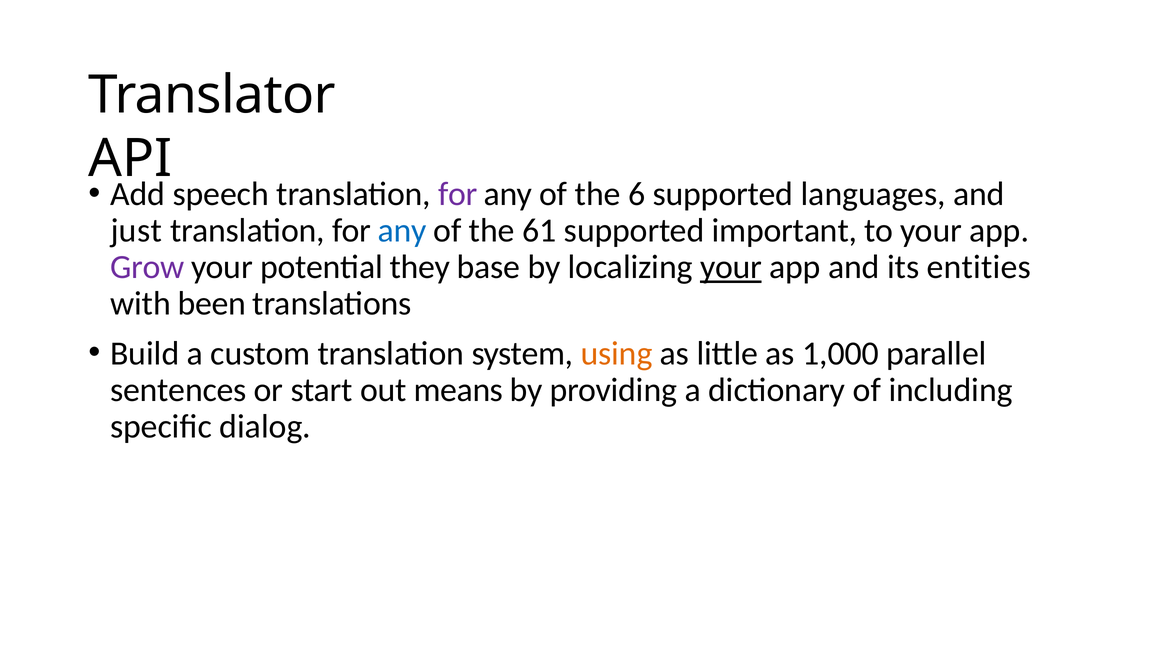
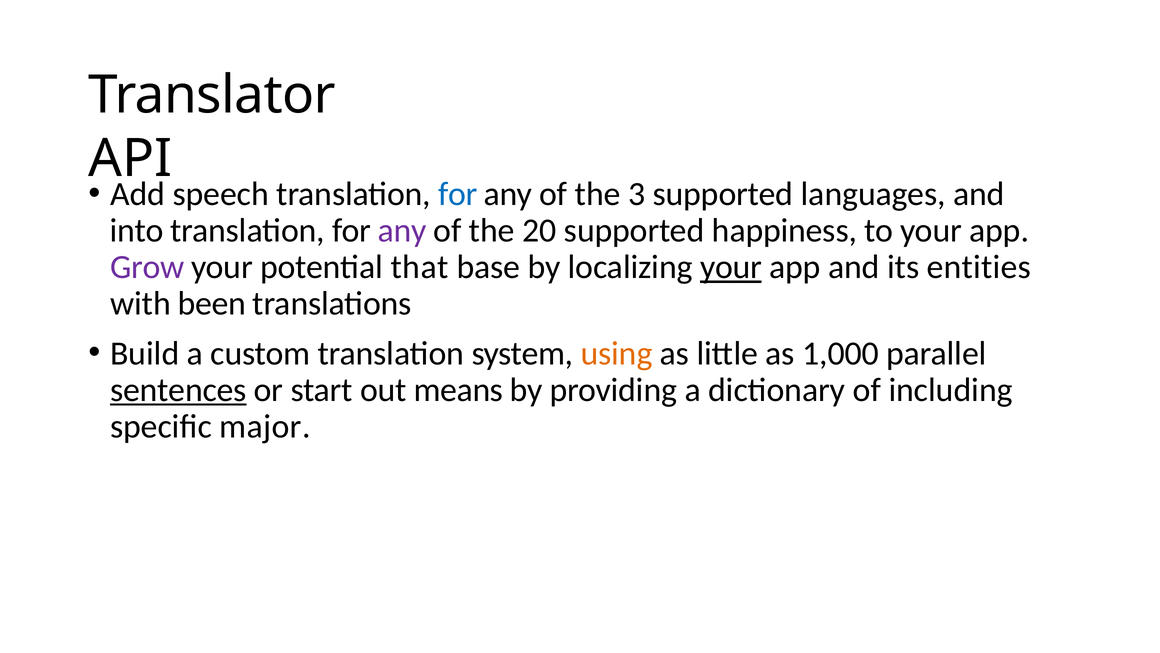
for colour: purple -> blue (458, 194)
6: 6 -> 3 (637, 194)
just: just -> into (137, 230)
any colour: blue -> purple (402, 230)
61: 61 -> 20 (539, 230)
important: important -> happiness (784, 230)
they: they -> that (420, 267)
sentences underline: none -> present (178, 390)
dialog: dialog -> major (265, 426)
